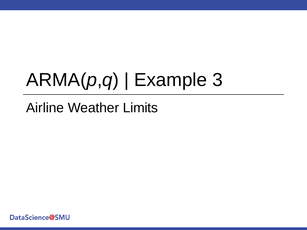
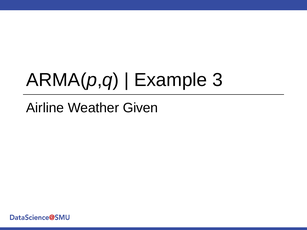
Limits: Limits -> Given (140, 108)
